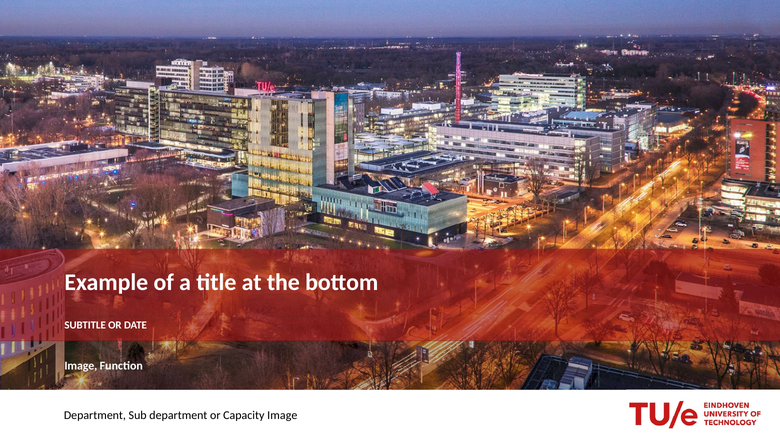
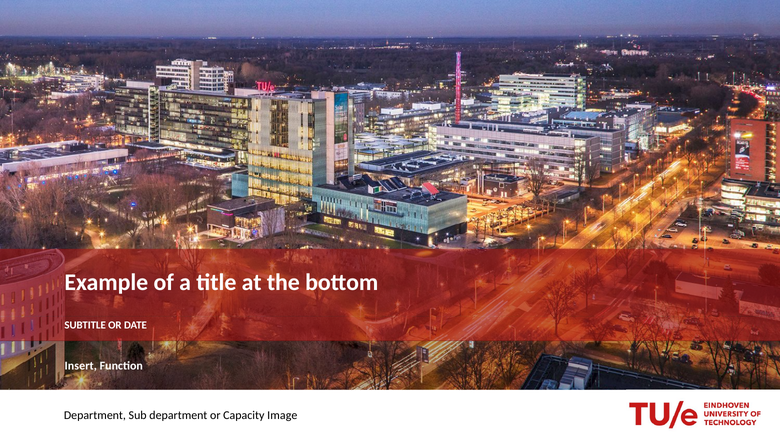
Image: Image -> Insert (81, 366)
